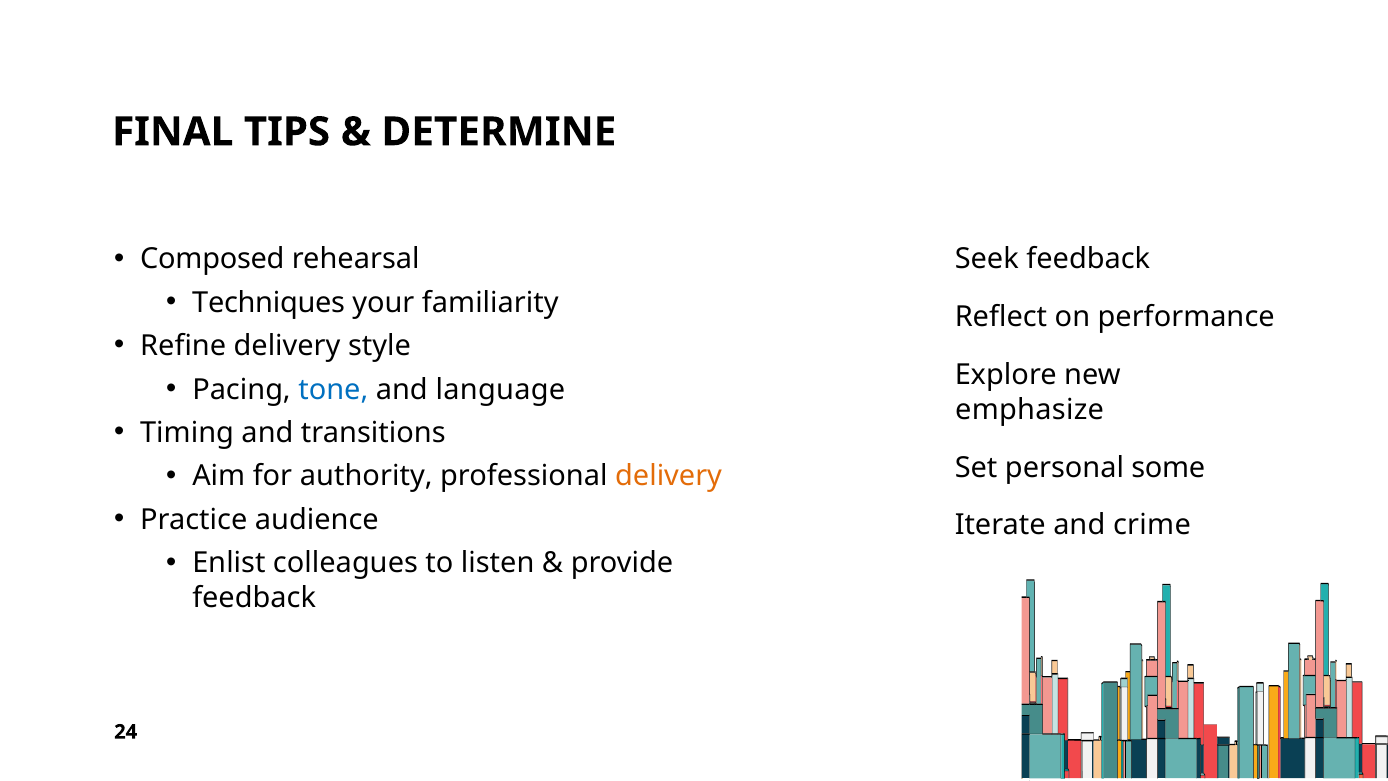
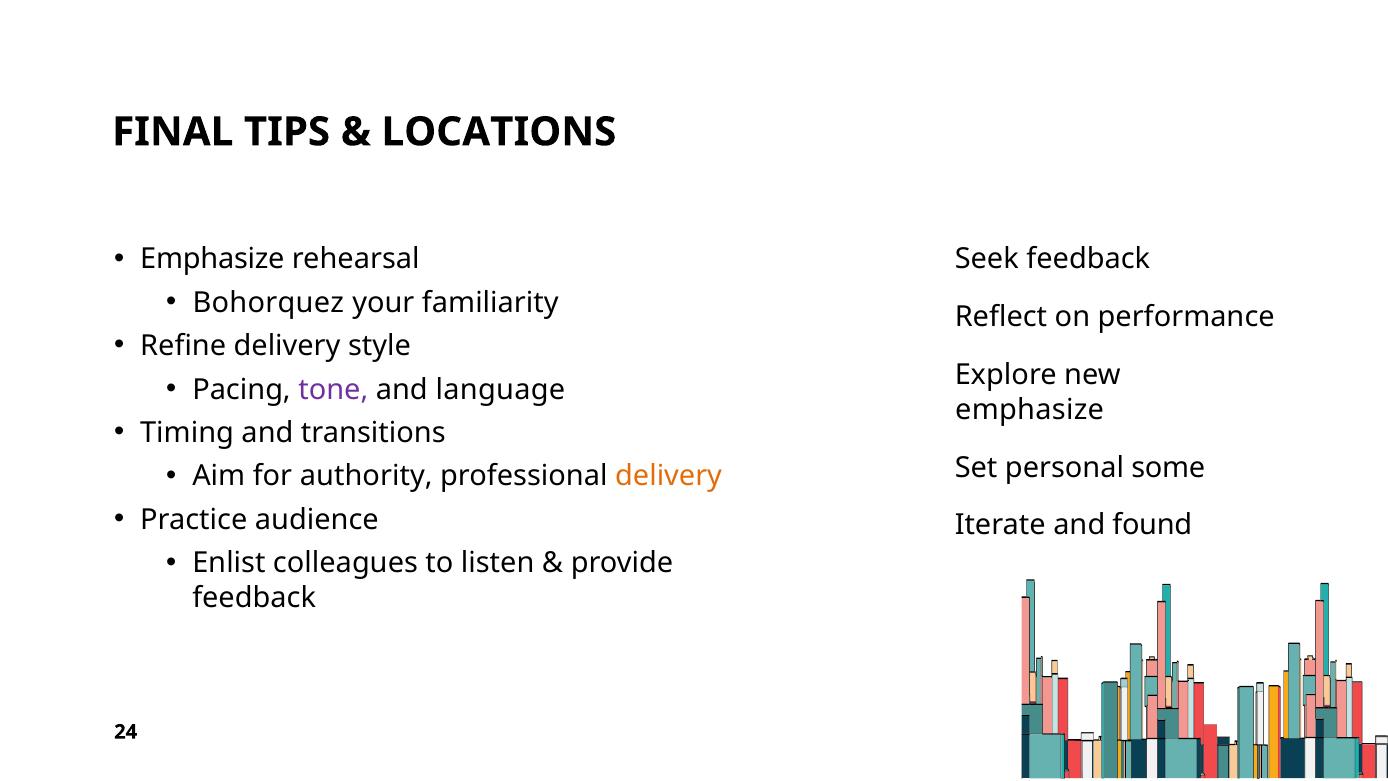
DETERMINE: DETERMINE -> LOCATIONS (499, 132)
Composed: Composed -> Emphasize (212, 259)
Techniques: Techniques -> Bohorquez (268, 302)
tone colour: blue -> purple (333, 389)
crime: crime -> found (1152, 525)
